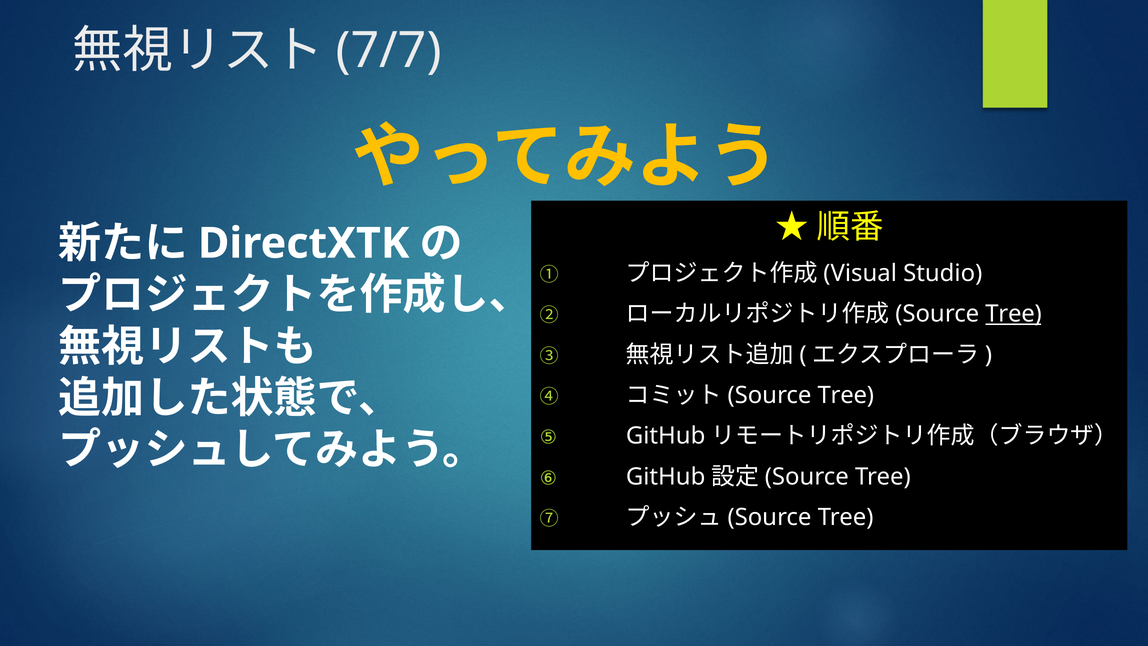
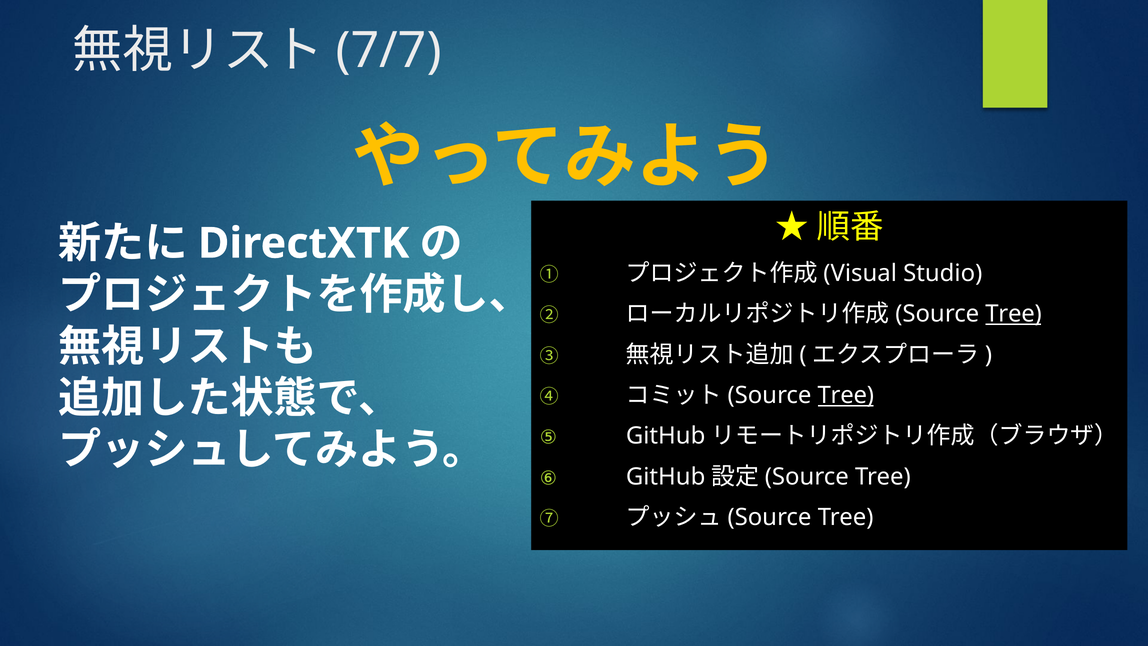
Tree underline: none -> present (846, 395)
